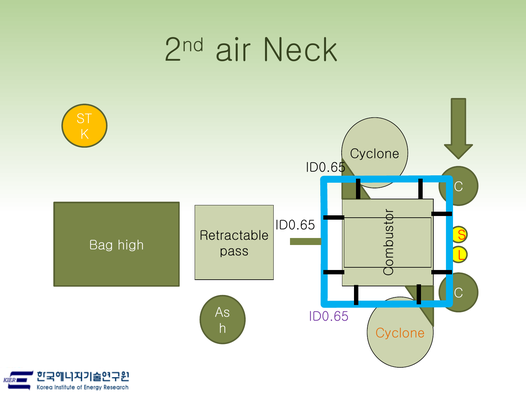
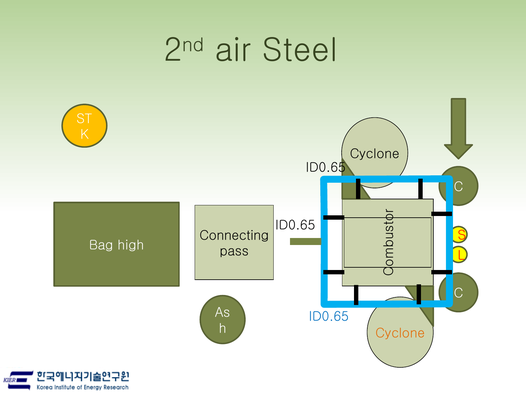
Neck: Neck -> Steel (300, 50)
Retractable: Retractable -> Connecting (234, 235)
ID0.65 colour: purple -> blue (329, 316)
